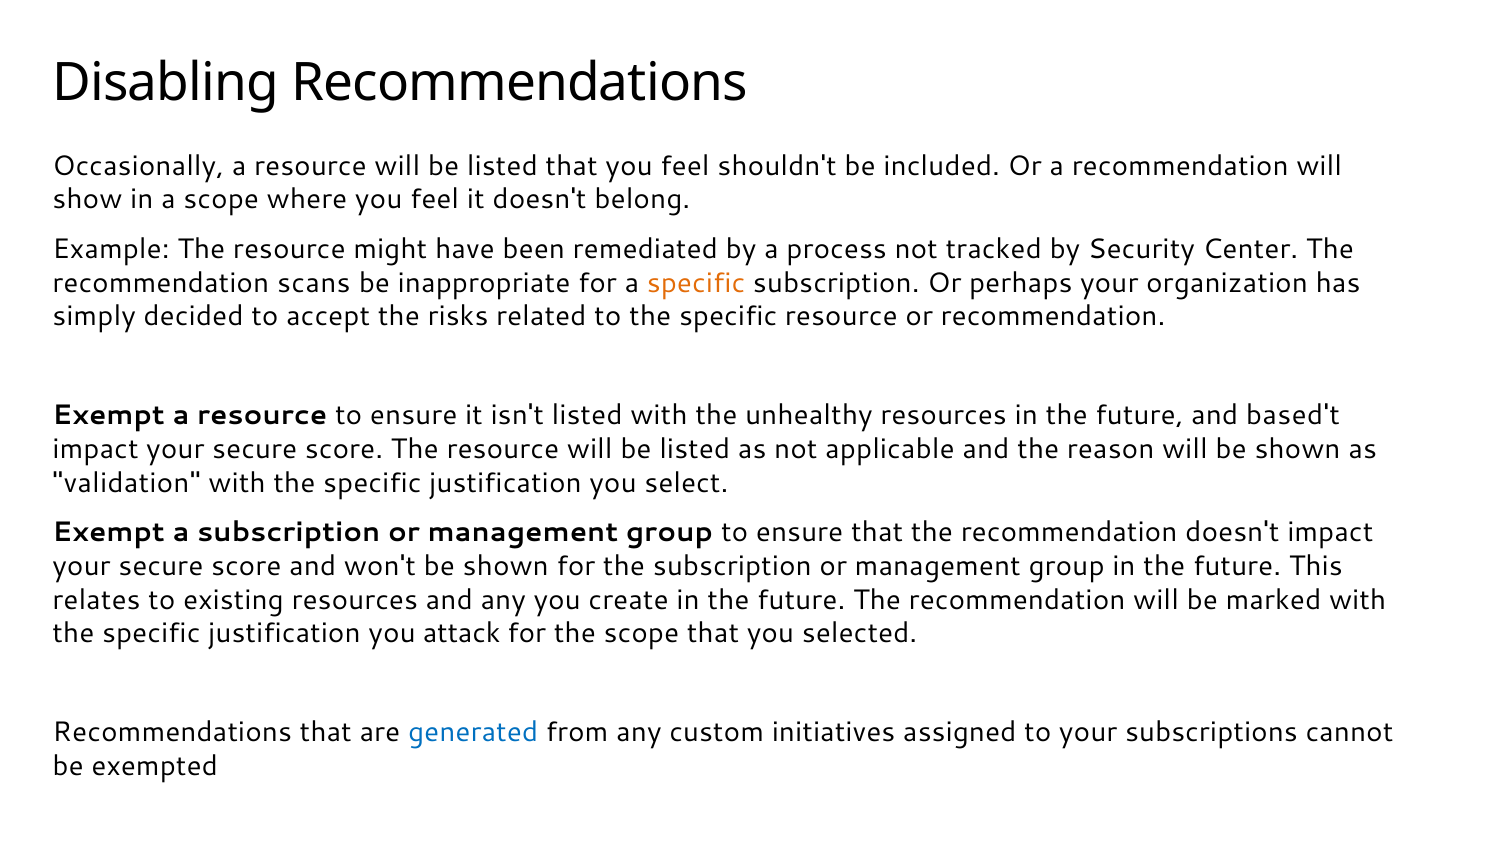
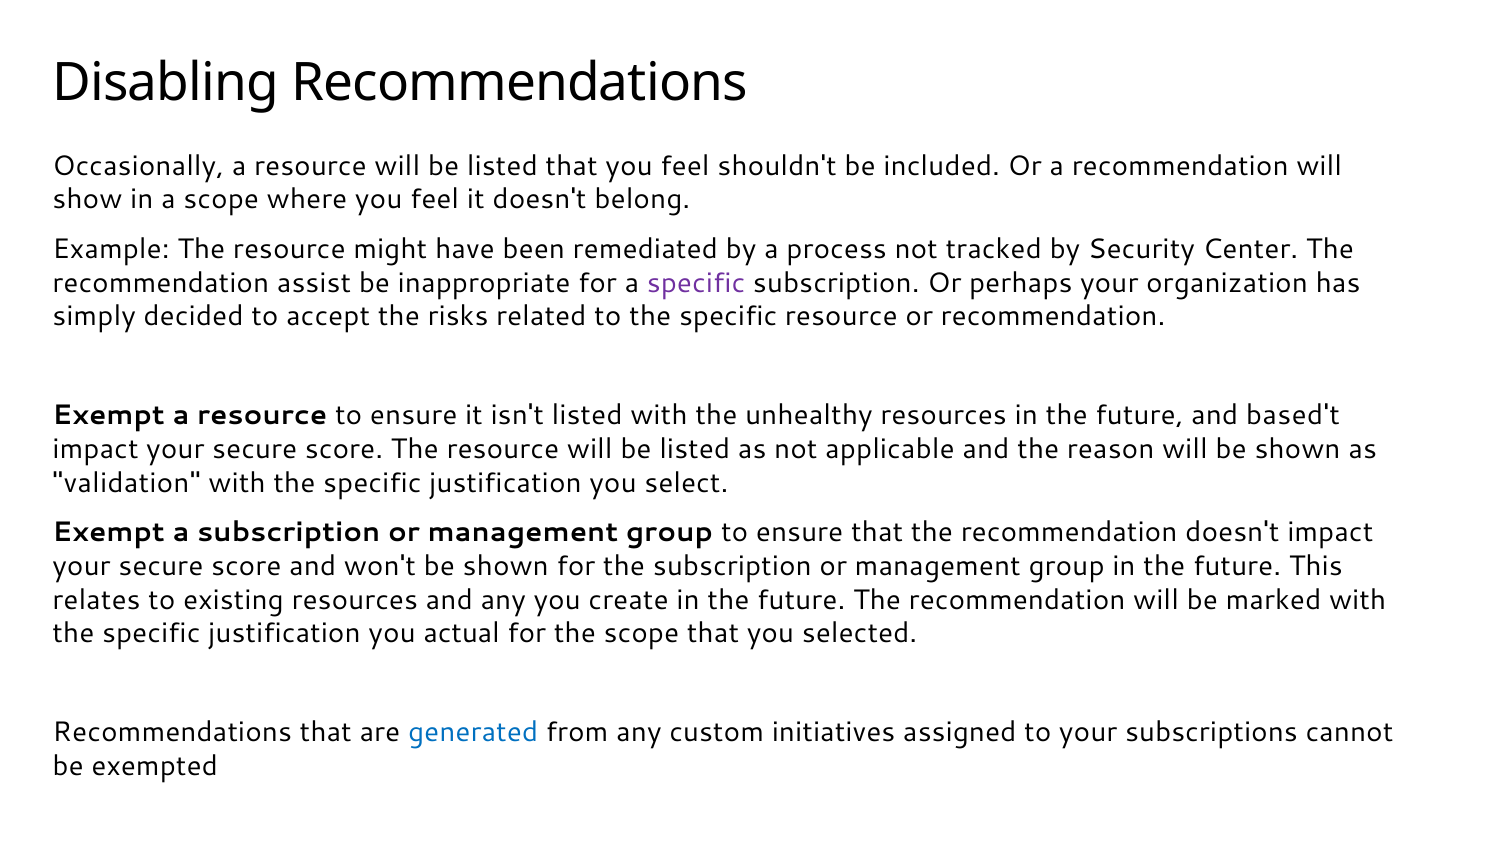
scans: scans -> assist (314, 283)
specific colour: orange -> purple (696, 283)
attack: attack -> actual (462, 633)
